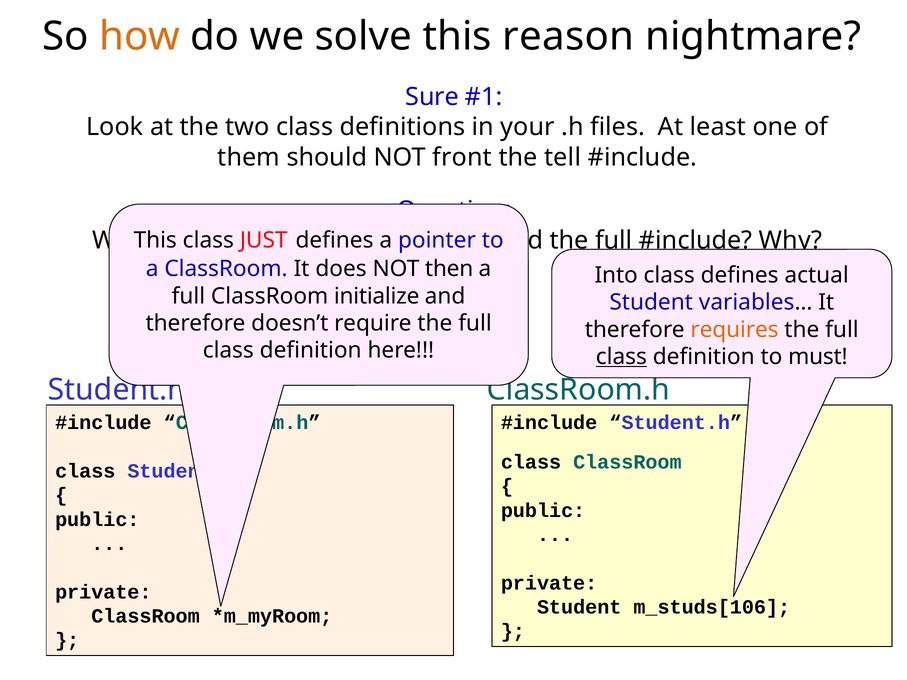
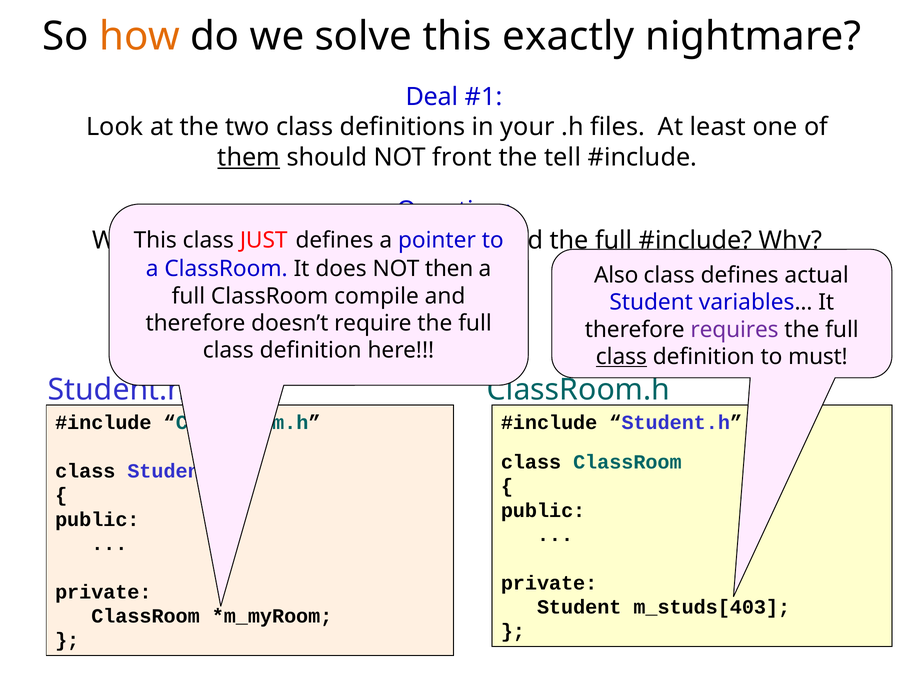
reason: reason -> exactly (568, 36)
Sure: Sure -> Deal (432, 97)
them underline: none -> present (249, 157)
Into: Into -> Also (616, 275)
initialize: initialize -> compile (377, 296)
requires colour: orange -> purple (734, 330)
m_studs[106: m_studs[106 -> m_studs[403 (712, 607)
